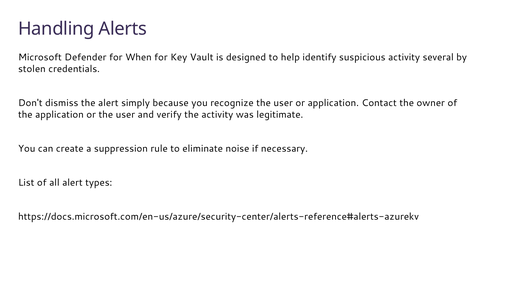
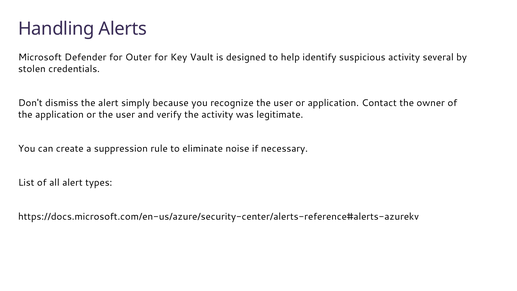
When: When -> Outer (138, 57)
